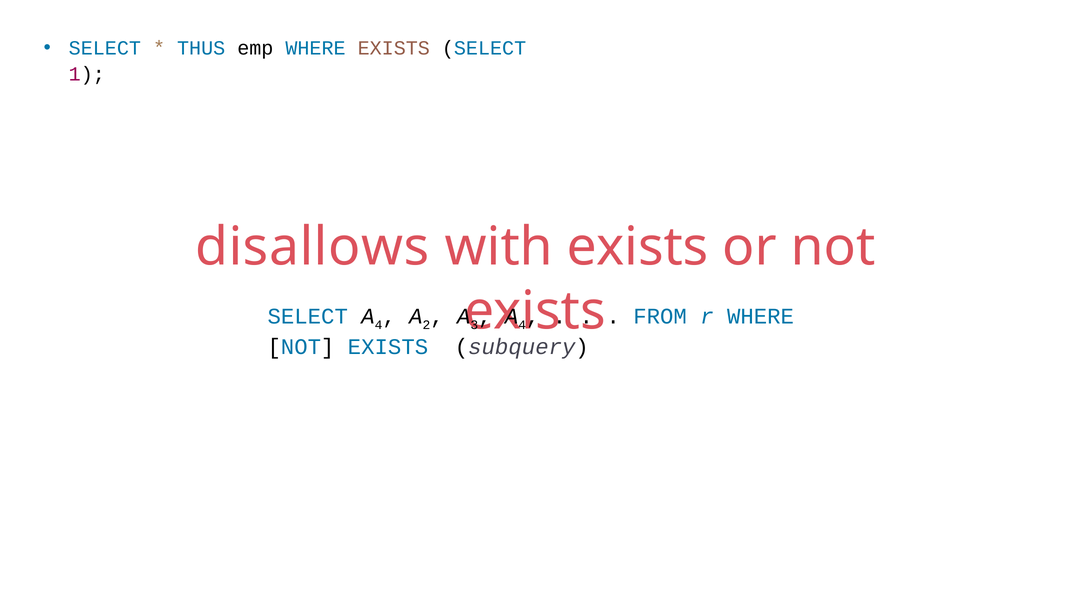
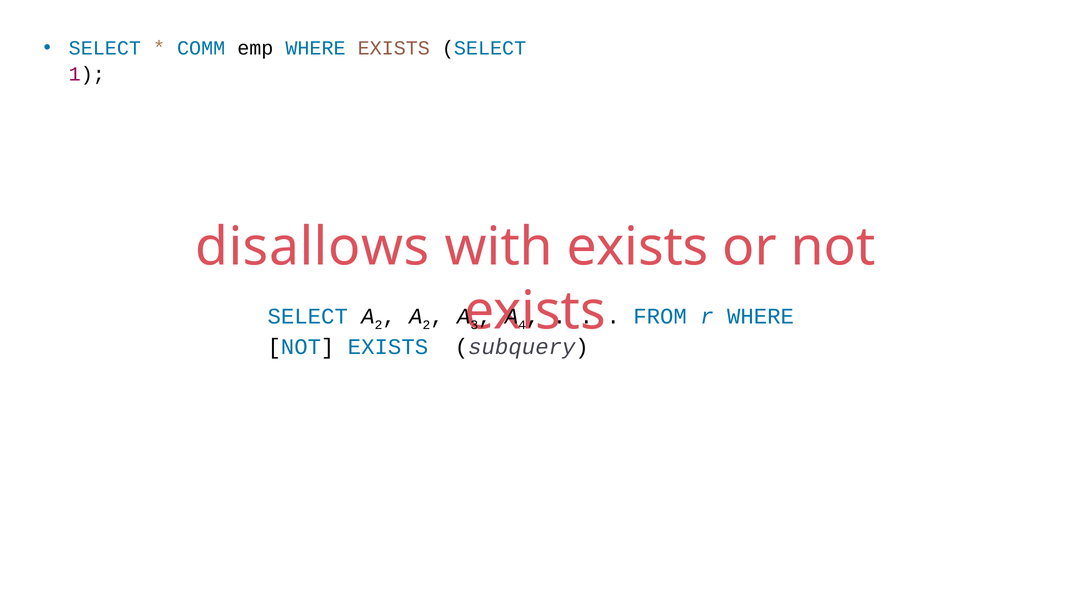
THUS: THUS -> COMM (201, 48)
4: 4 -> 2 (379, 325)
